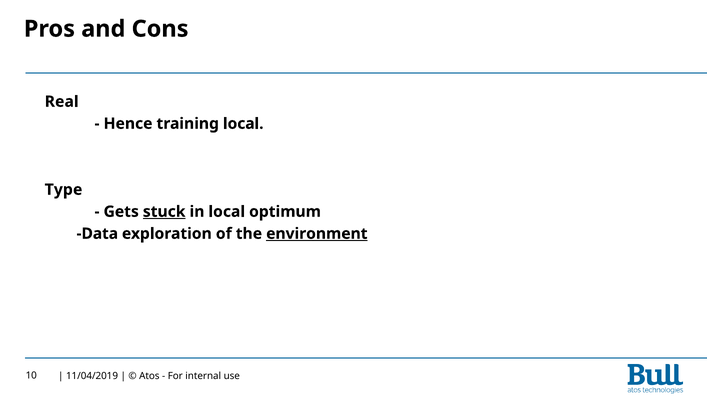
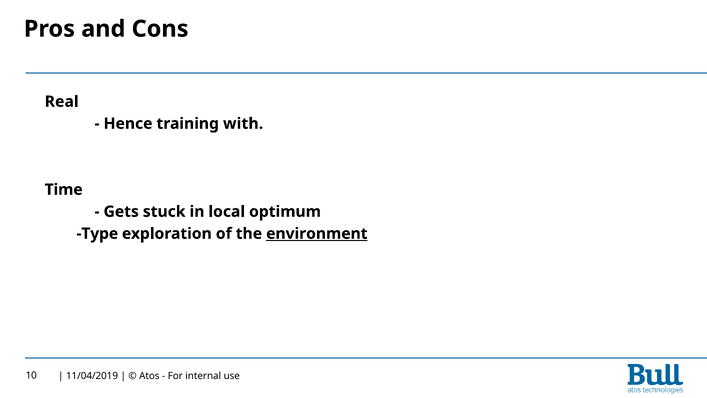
training local: local -> with (243, 124)
Type: Type -> Time (64, 189)
stuck underline: present -> none (164, 211)
Data: Data -> Type (97, 233)
